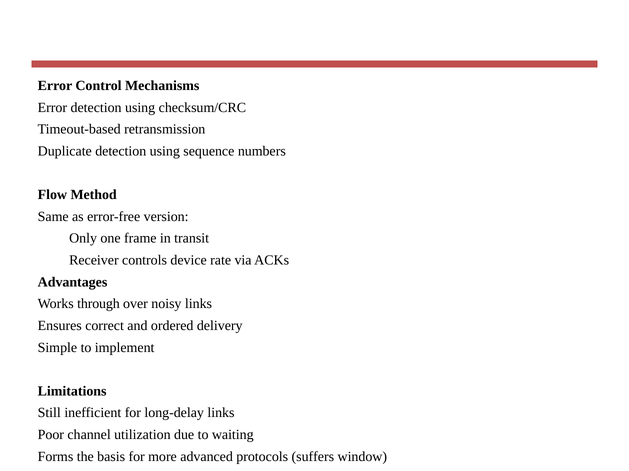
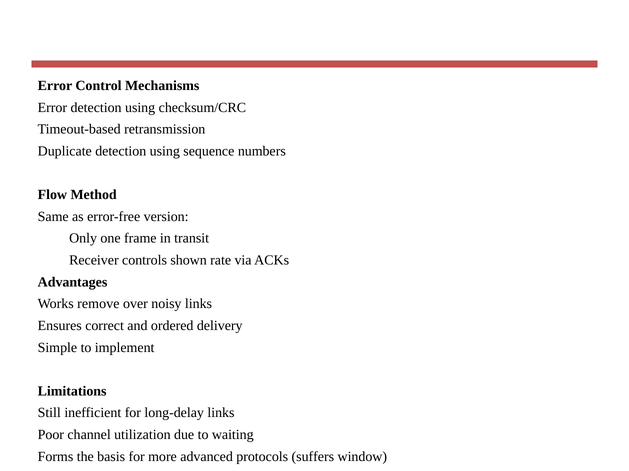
device: device -> shown (189, 261)
through: through -> remove (98, 304)
